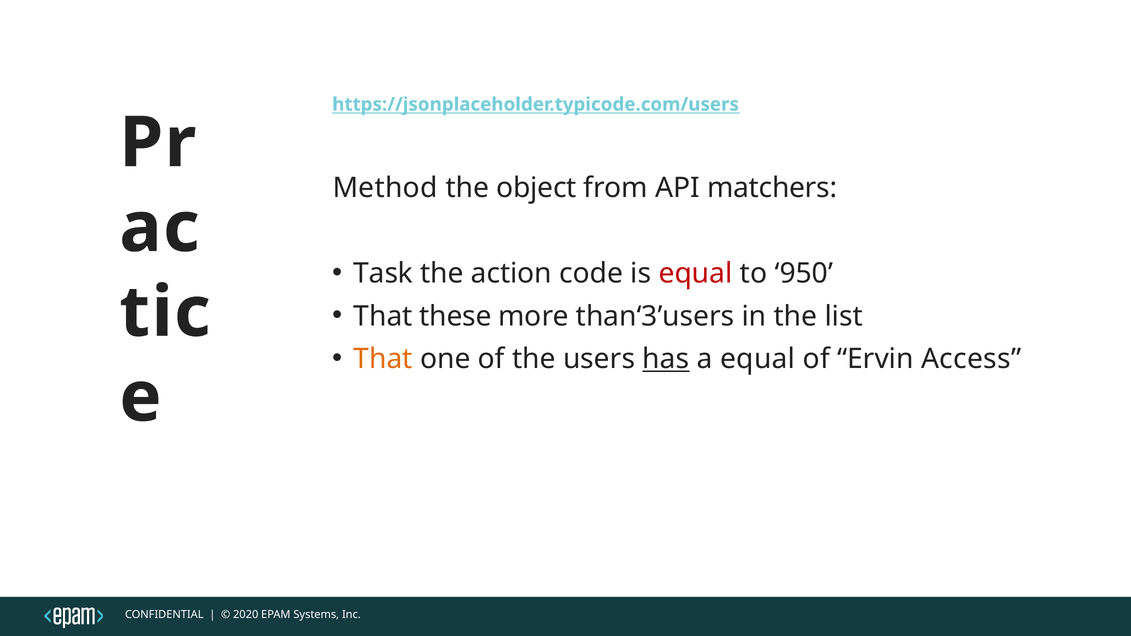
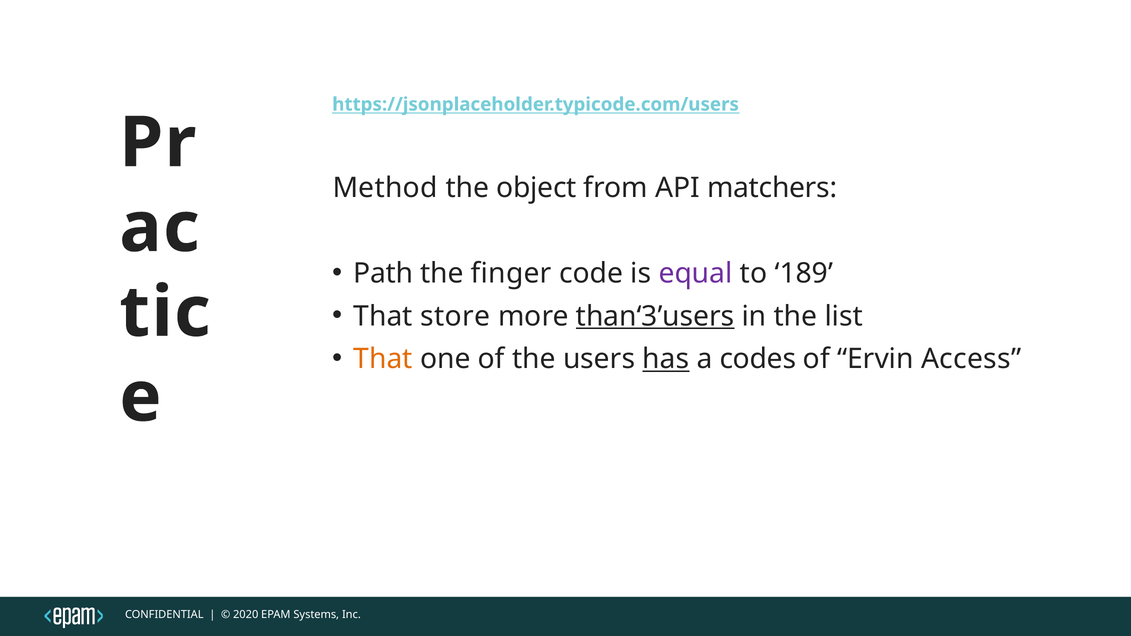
Task: Task -> Path (383, 274)
action: action -> finger (511, 274)
equal colour: red -> purple (696, 274)
950: 950 -> 189 (804, 274)
these: these -> store (455, 316)
than‘3’users underline: none -> present (655, 316)
a equal: equal -> codes (758, 359)
